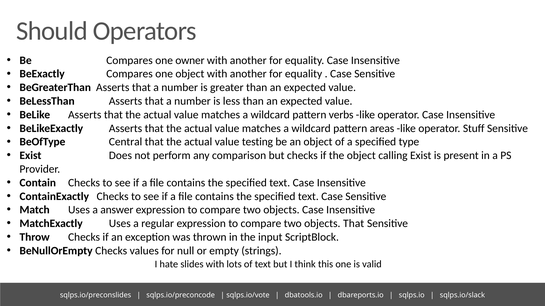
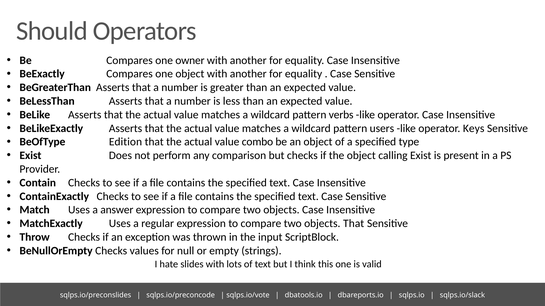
areas: areas -> users (382, 128)
Stuff: Stuff -> Keys (474, 128)
Central: Central -> Edition (125, 142)
testing: testing -> combo (257, 142)
